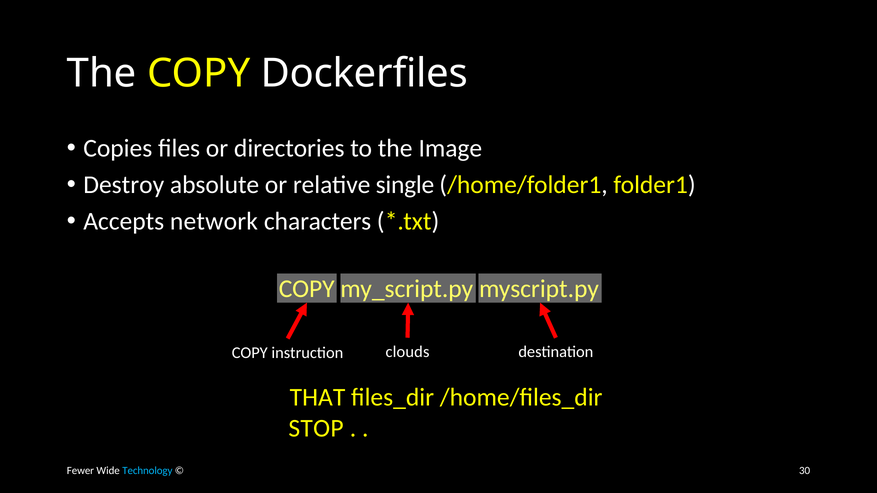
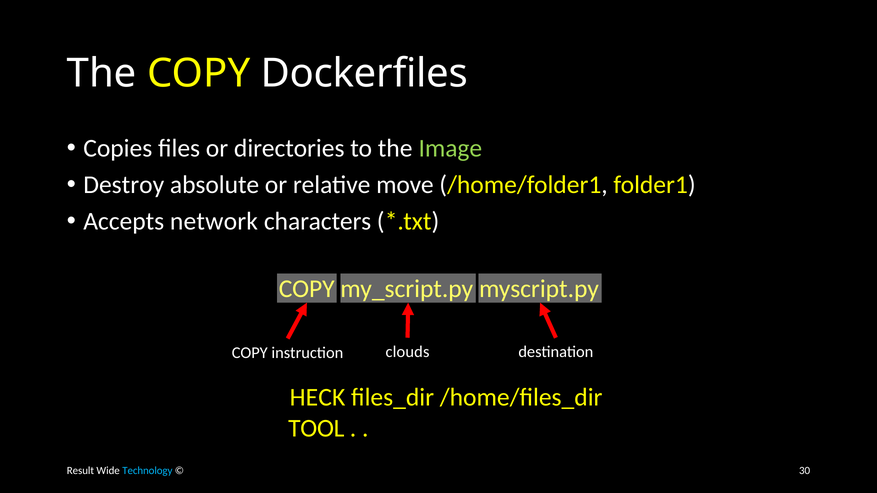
Image colour: white -> light green (450, 148)
single: single -> move (405, 185)
THAT: THAT -> HECK (317, 397)
STOP: STOP -> TOOL (316, 429)
Fewer: Fewer -> Result (80, 471)
